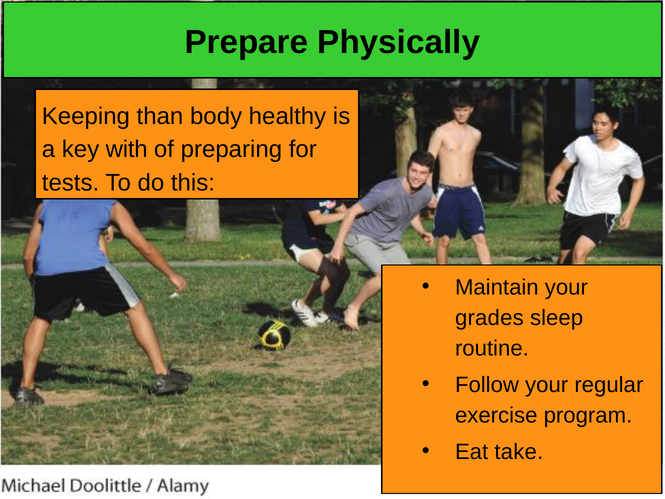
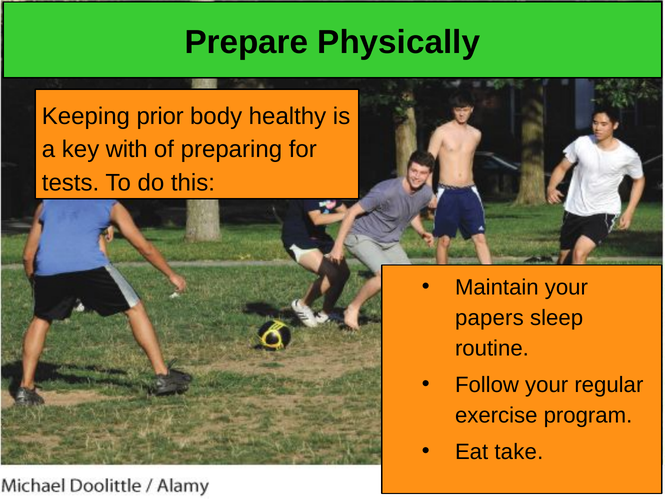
than: than -> prior (160, 116)
grades: grades -> papers (489, 318)
